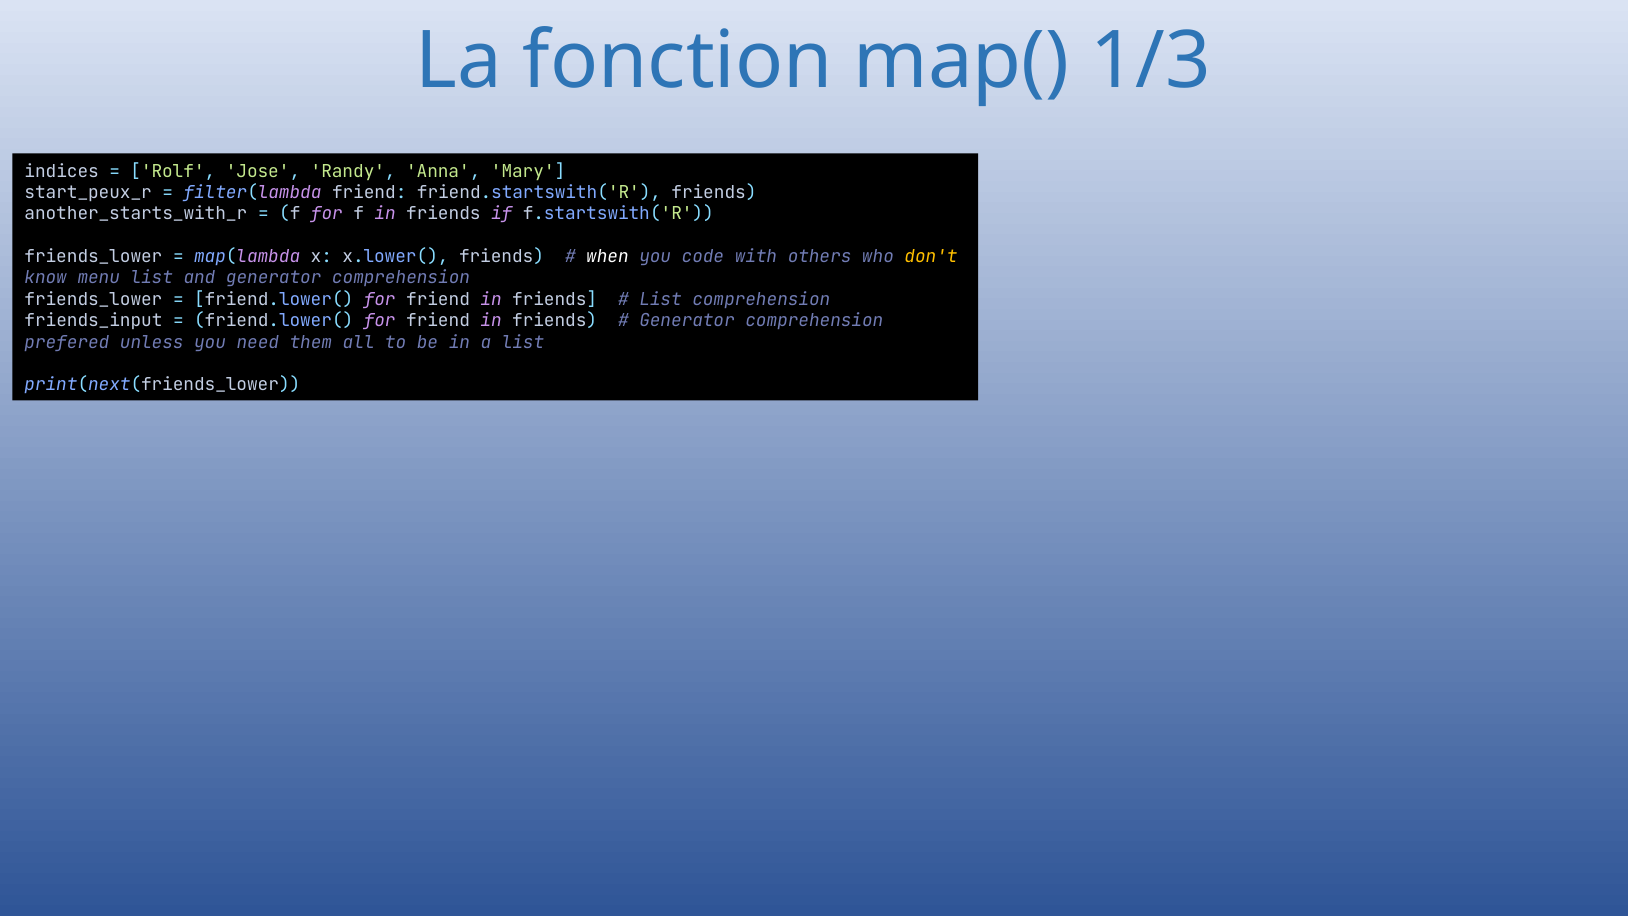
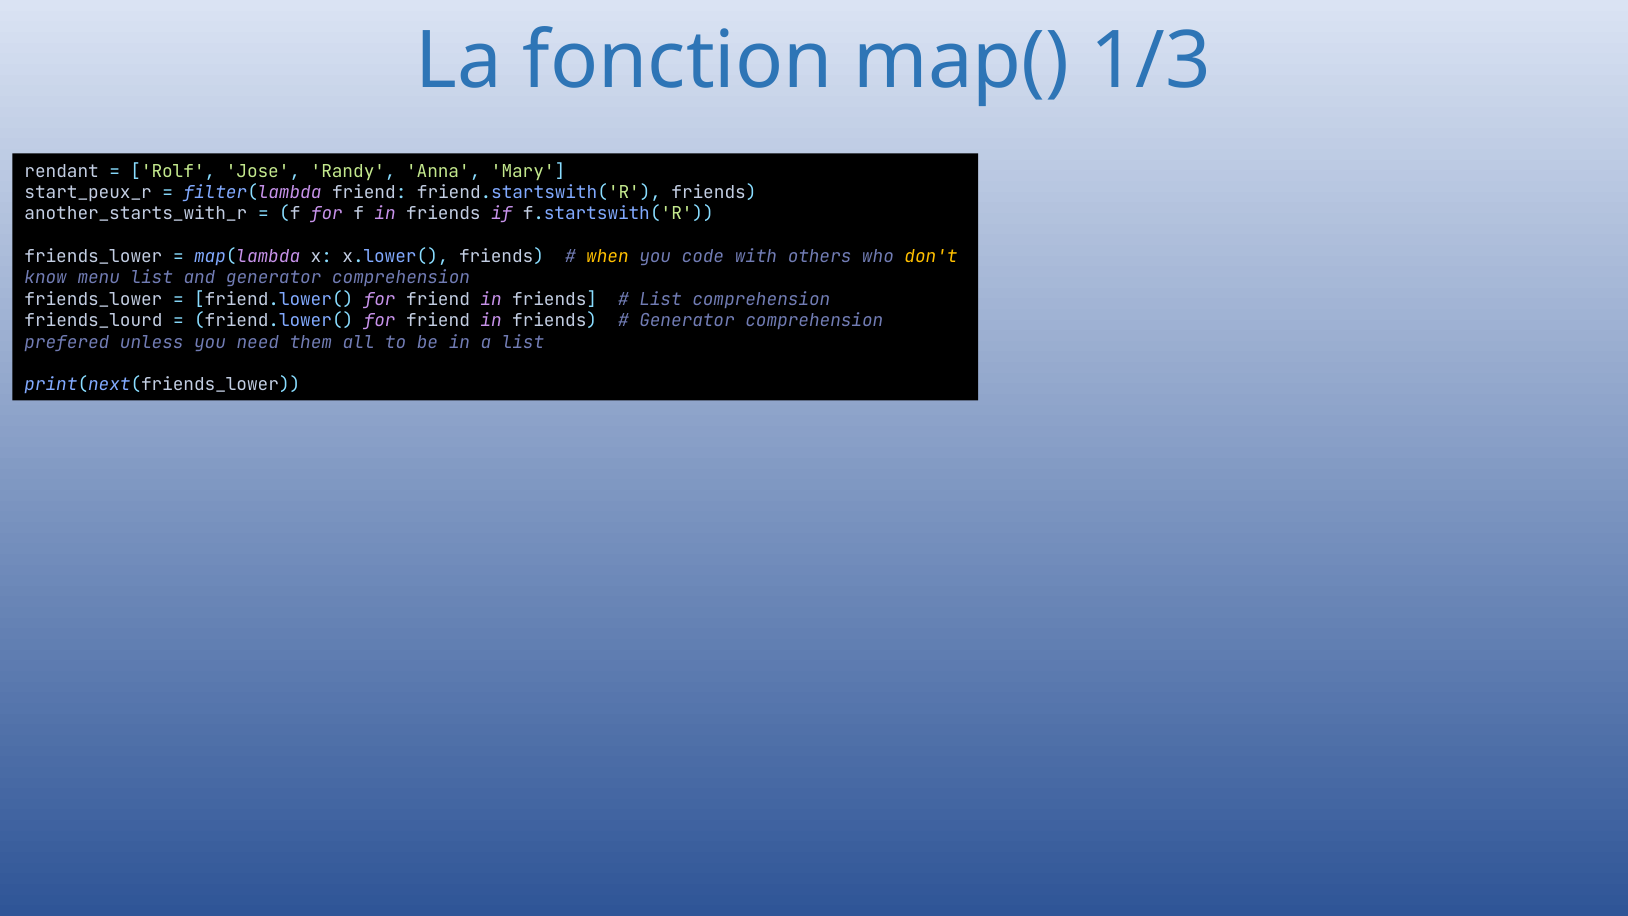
indices: indices -> rendant (62, 171)
when colour: white -> yellow (608, 257)
friends_input: friends_input -> friends_lourd (93, 321)
